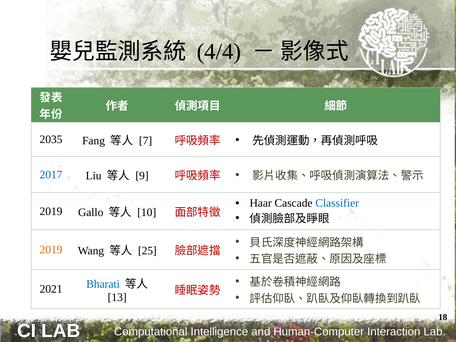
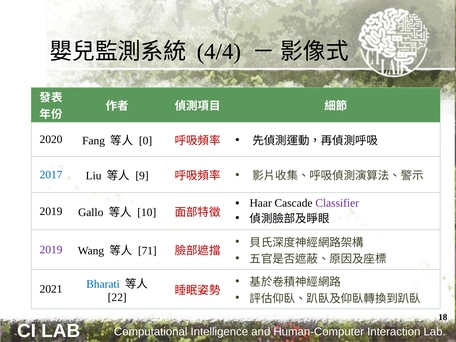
2035: 2035 -> 2020 (51, 140)
7: 7 -> 0 (146, 141)
Classifier colour: blue -> purple (337, 203)
2019 colour: orange -> purple (51, 250)
25: 25 -> 71 (147, 251)
13: 13 -> 22 (117, 297)
